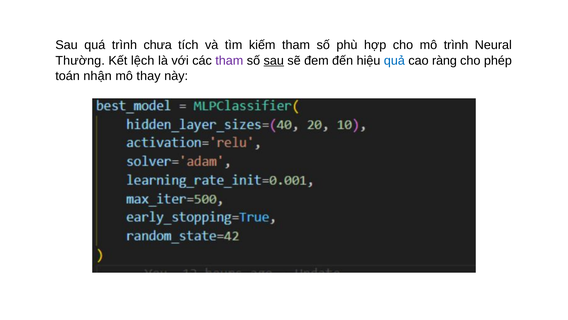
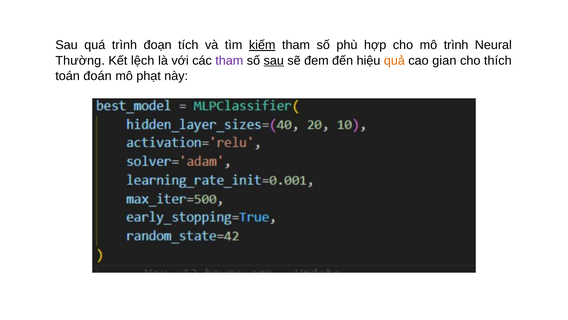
chưa: chưa -> đoạn (158, 45)
kiếm underline: none -> present (262, 45)
quả colour: blue -> orange (394, 61)
ràng: ràng -> gian (444, 61)
phép: phép -> thích (498, 61)
nhận: nhận -> đoán (98, 76)
thay: thay -> phạt (149, 76)
